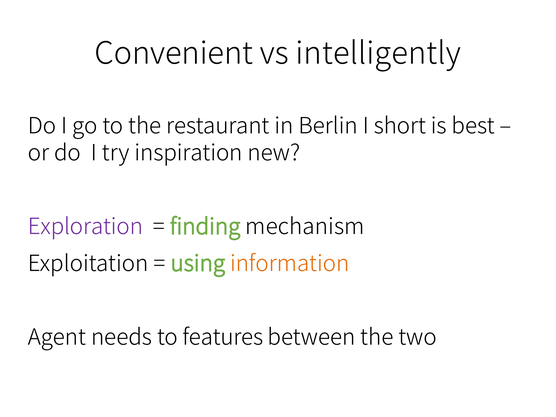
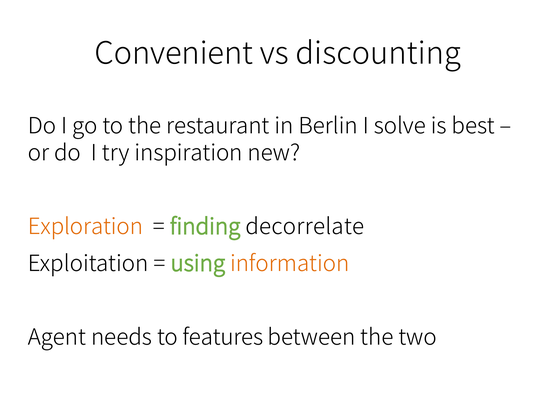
intelligently: intelligently -> discounting (378, 54)
short: short -> solve (400, 126)
Exploration colour: purple -> orange (85, 227)
mechanism: mechanism -> decorrelate (305, 227)
